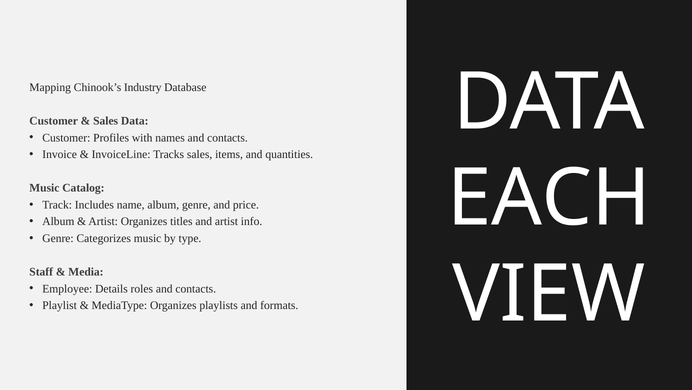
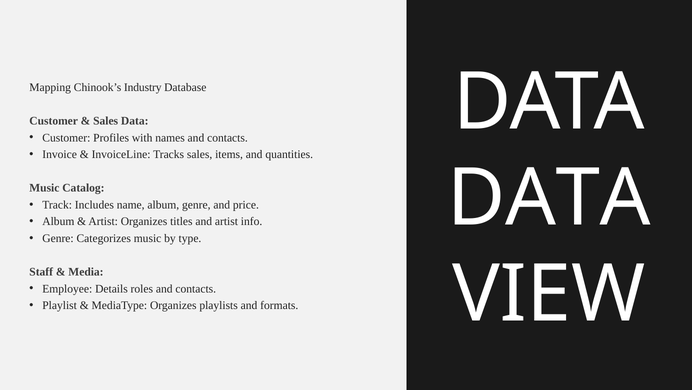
EACH: EACH -> DATA (549, 198)
